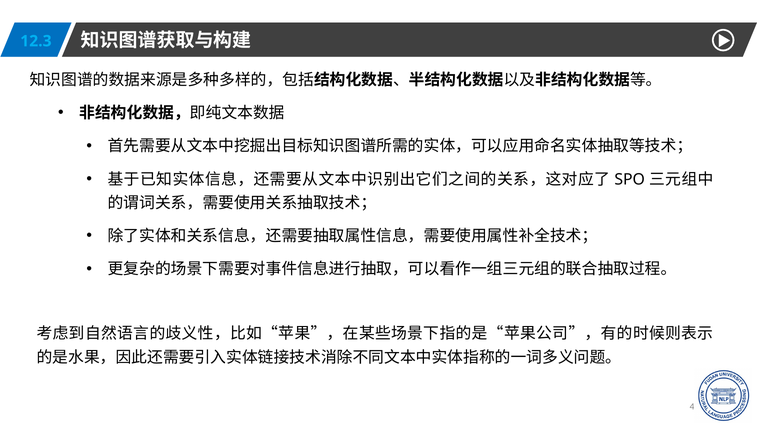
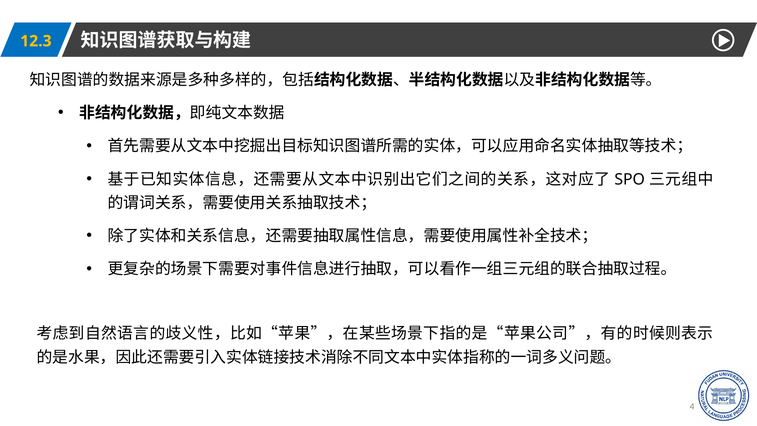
12.3 colour: light blue -> yellow (36, 41)
